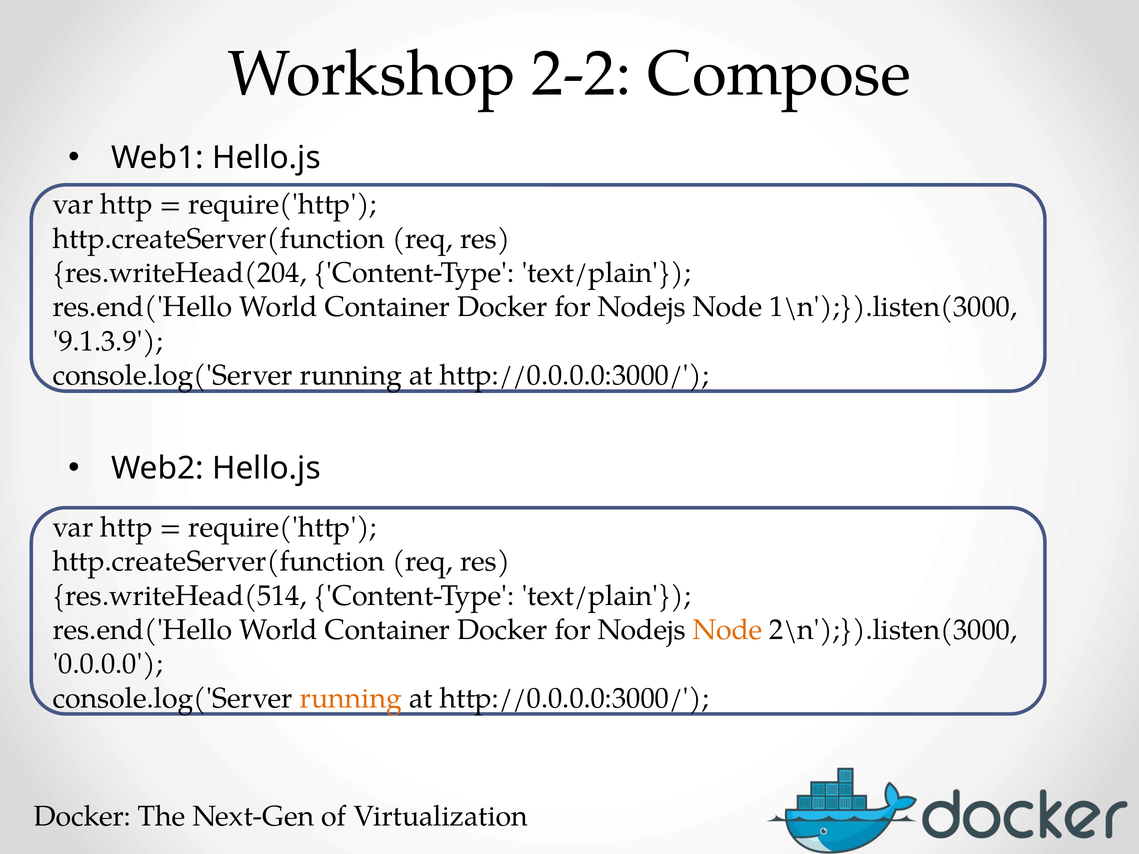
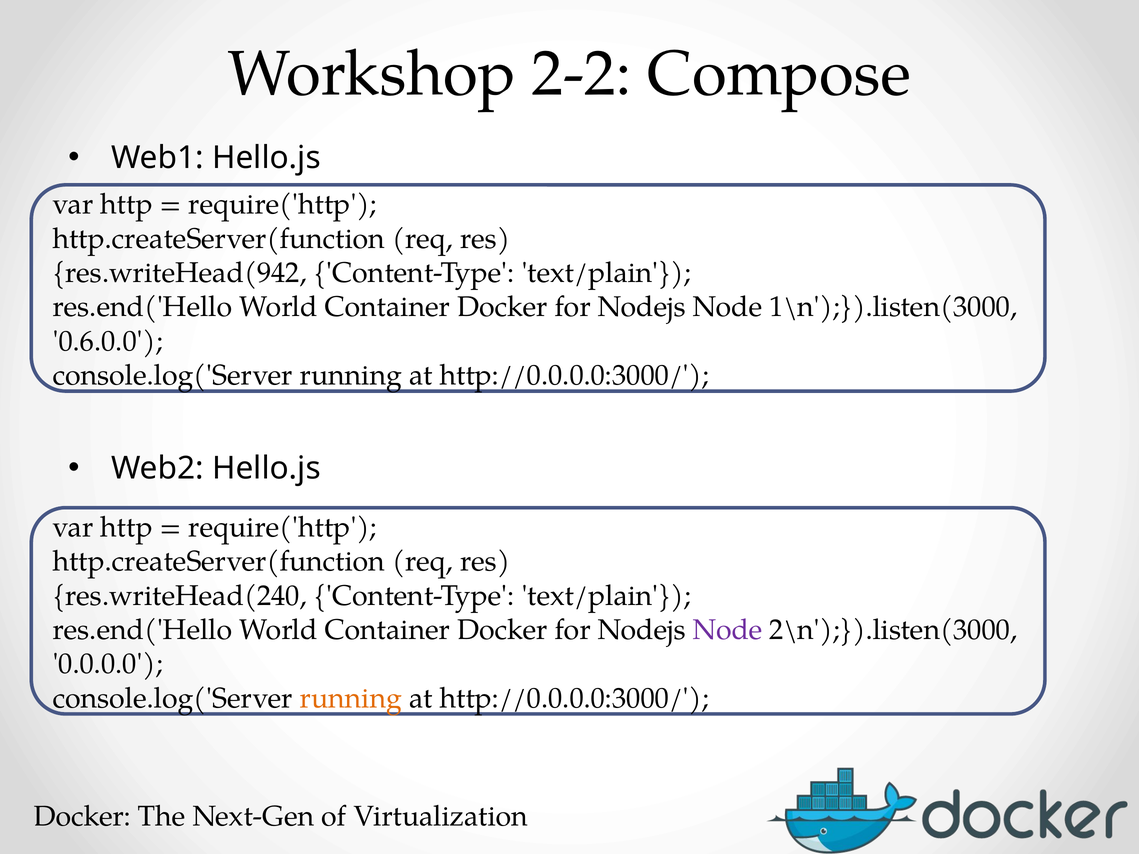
res.writeHead(204: res.writeHead(204 -> res.writeHead(942 (180, 273)
9.1.3.9: 9.1.3.9 -> 0.6.0.0 (108, 341)
res.writeHead(514: res.writeHead(514 -> res.writeHead(240 (180, 596)
Node colour: orange -> purple (728, 630)
